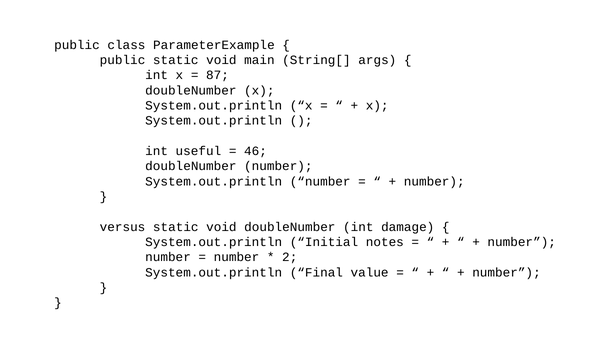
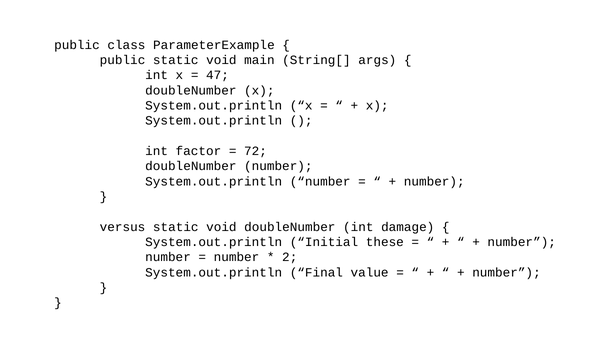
87: 87 -> 47 (217, 75)
useful: useful -> factor (198, 151)
46: 46 -> 72 (256, 151)
notes: notes -> these (385, 242)
